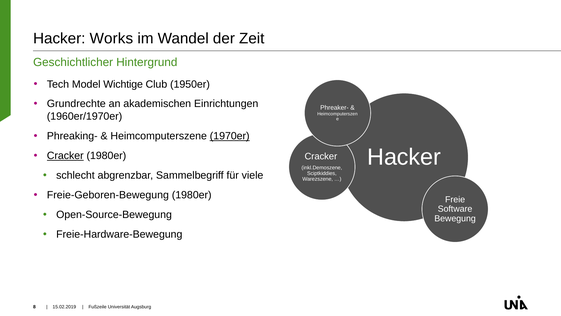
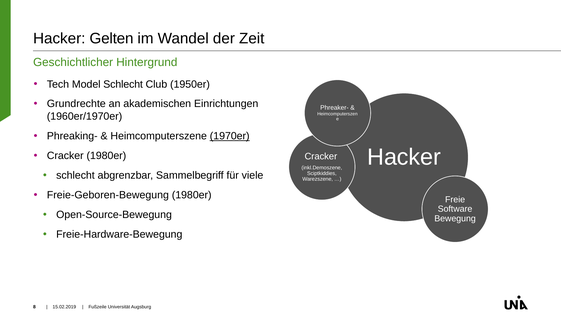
Works: Works -> Gelten (112, 39)
Model Wichtige: Wichtige -> Schlecht (123, 84)
Cracker underline: present -> none (65, 156)
